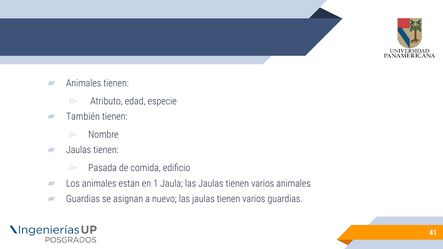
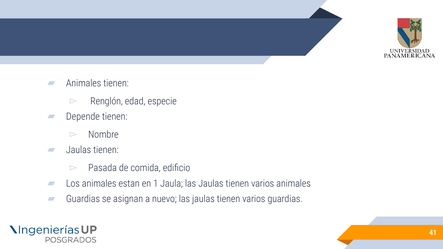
Atributo: Atributo -> Renglón (107, 101)
También: También -> Depende (83, 117)
